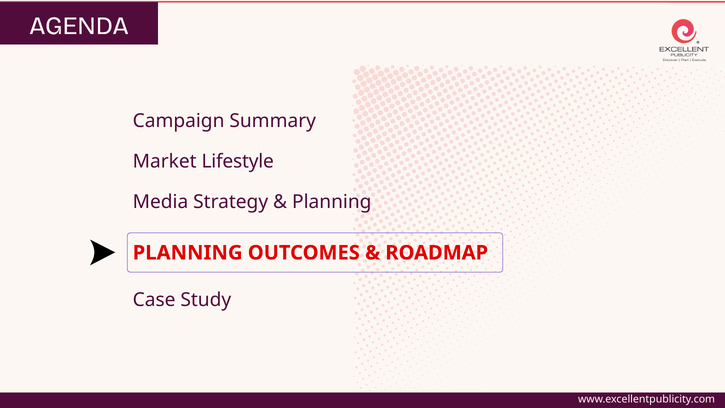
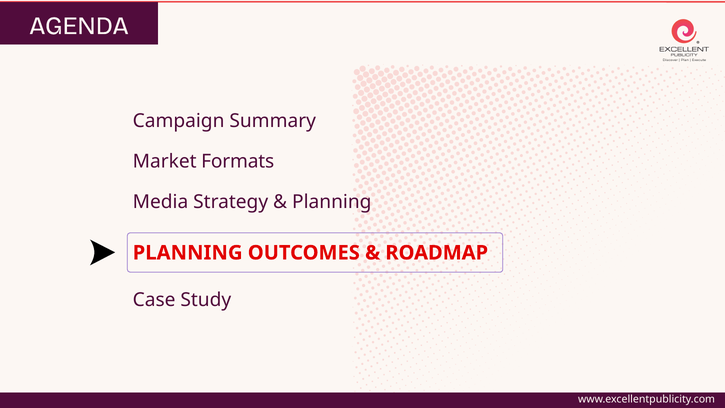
Lifestyle: Lifestyle -> Formats (238, 161)
